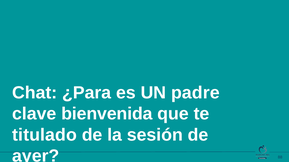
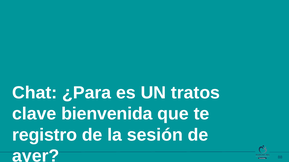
padre: padre -> tratos (195, 93)
titulado: titulado -> registro (45, 135)
